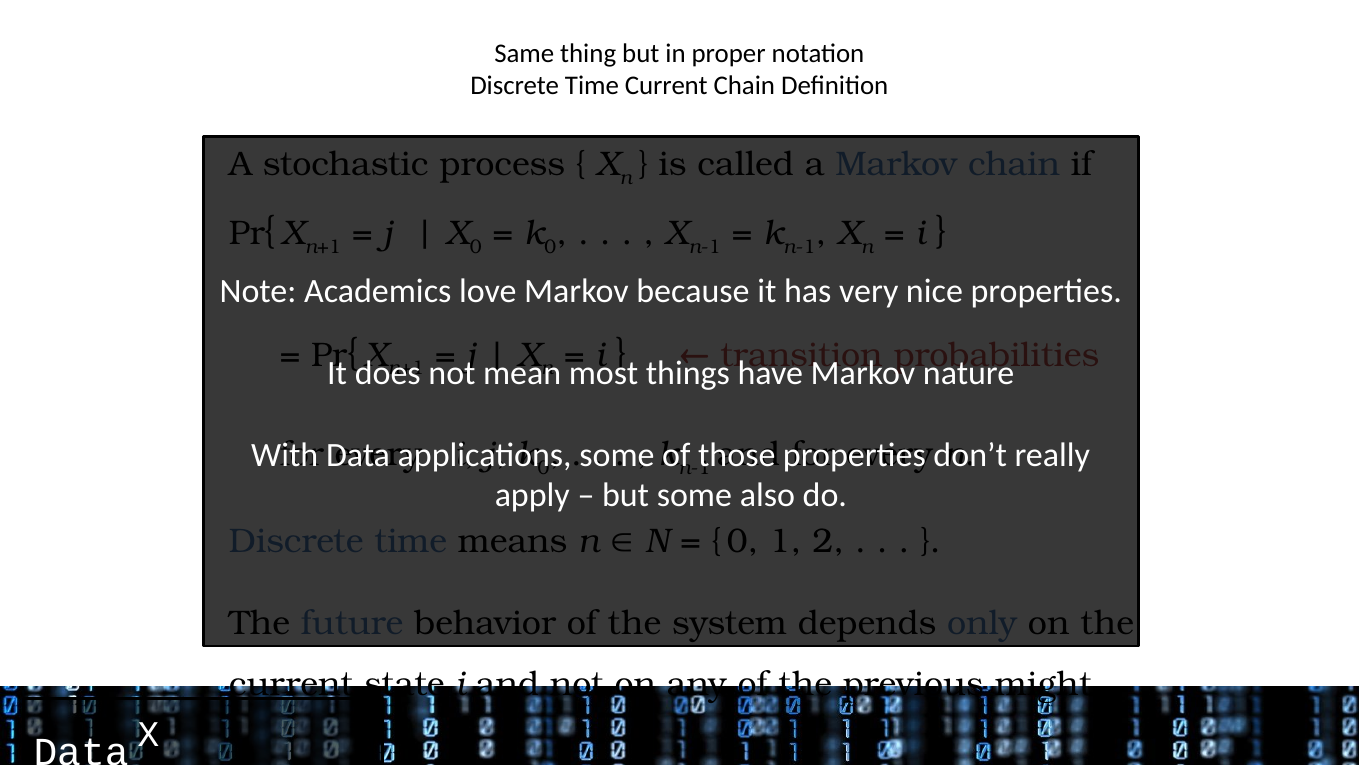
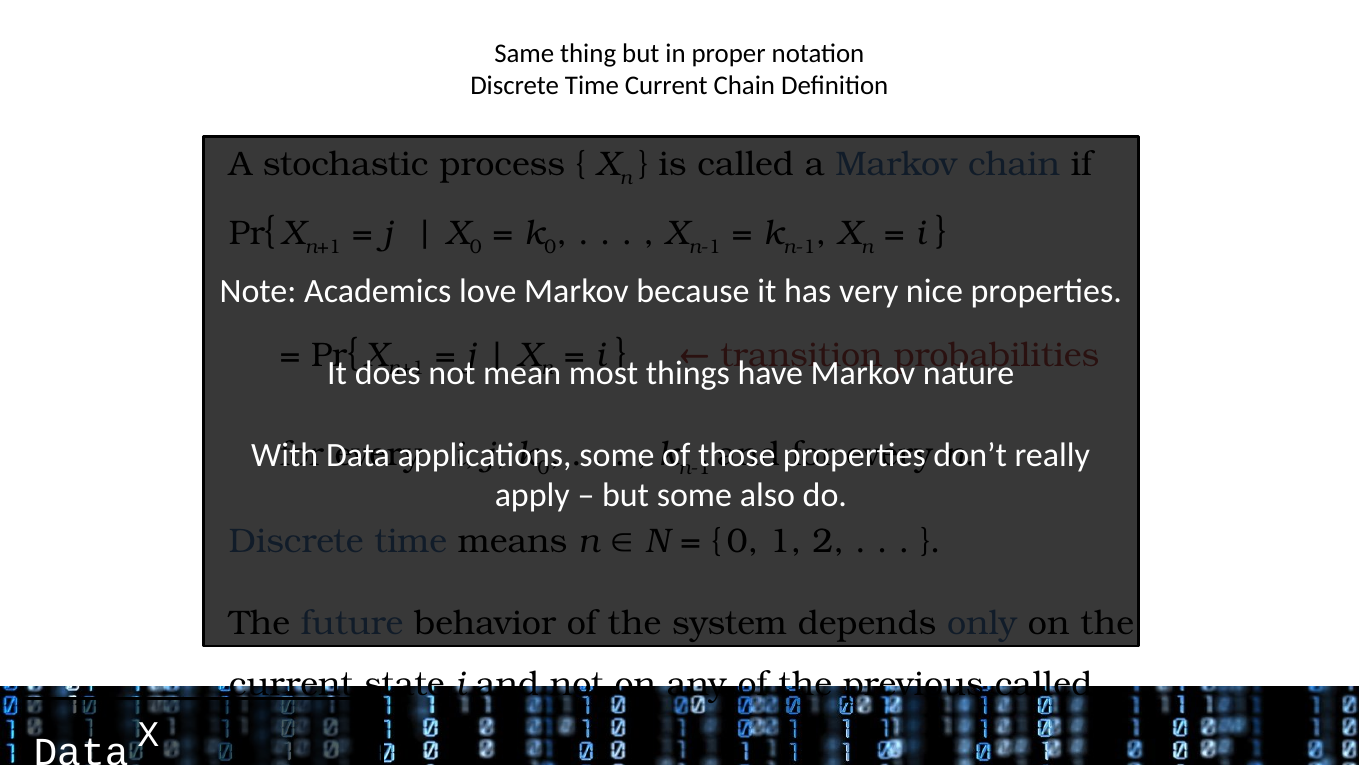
previous might: might -> called (1049, 684)
